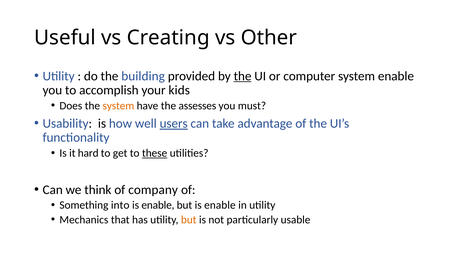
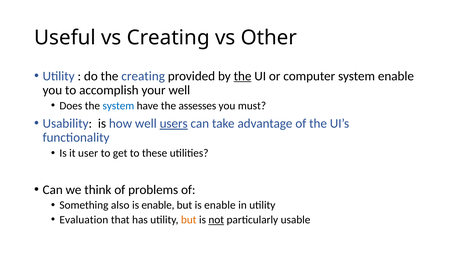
the building: building -> creating (143, 76)
your kids: kids -> well (179, 90)
system colour: orange -> blue (118, 105)
hard: hard -> user (88, 153)
these underline: present -> none (155, 153)
company: company -> problems (153, 189)
into: into -> also (120, 205)
Mechanics: Mechanics -> Evaluation (84, 219)
not underline: none -> present (216, 219)
